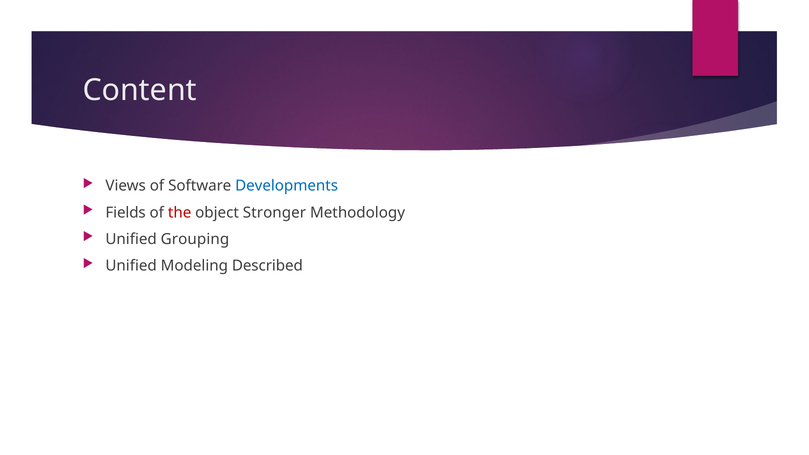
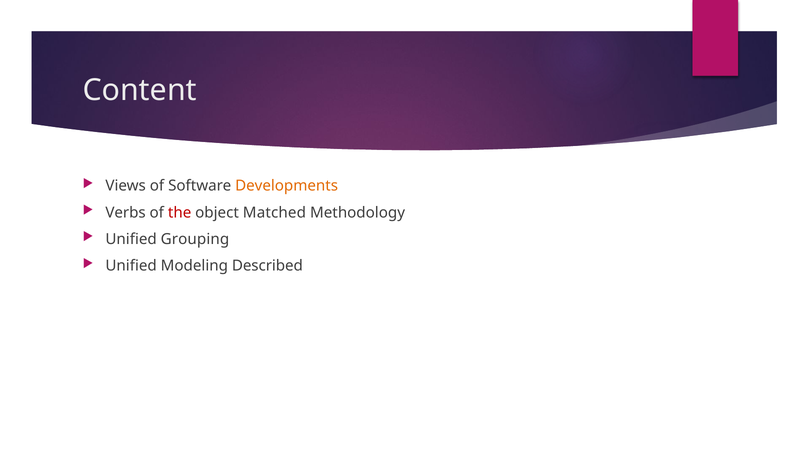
Developments colour: blue -> orange (287, 186)
Fields: Fields -> Verbs (126, 213)
Stronger: Stronger -> Matched (274, 213)
